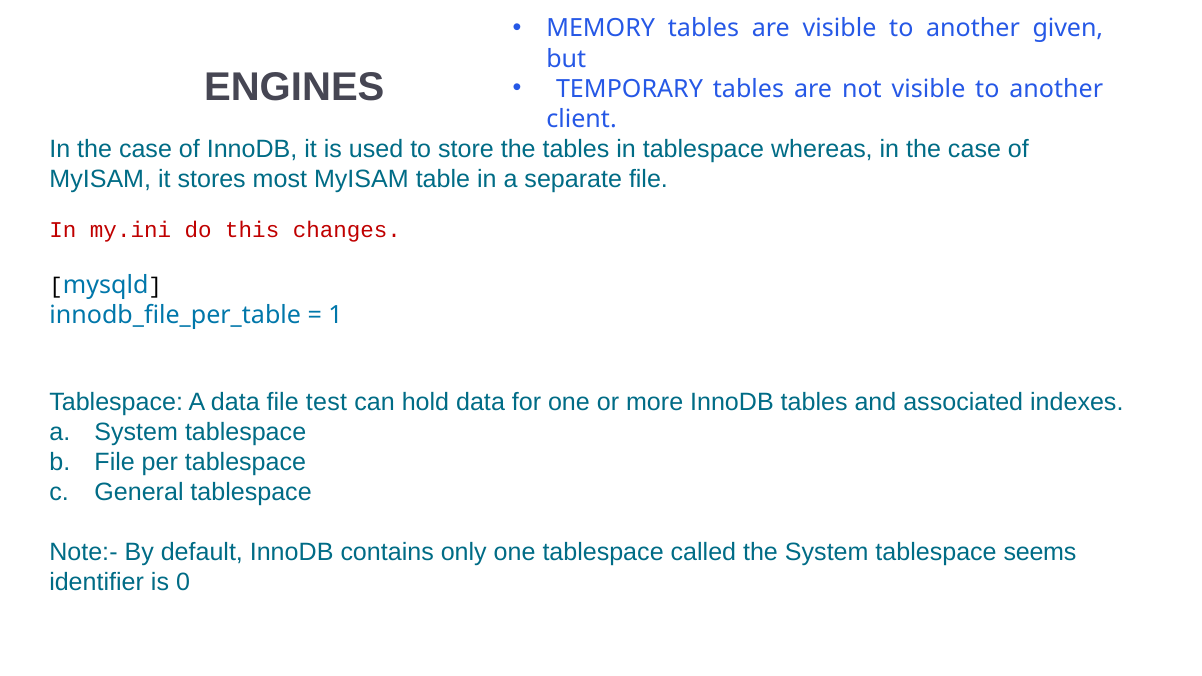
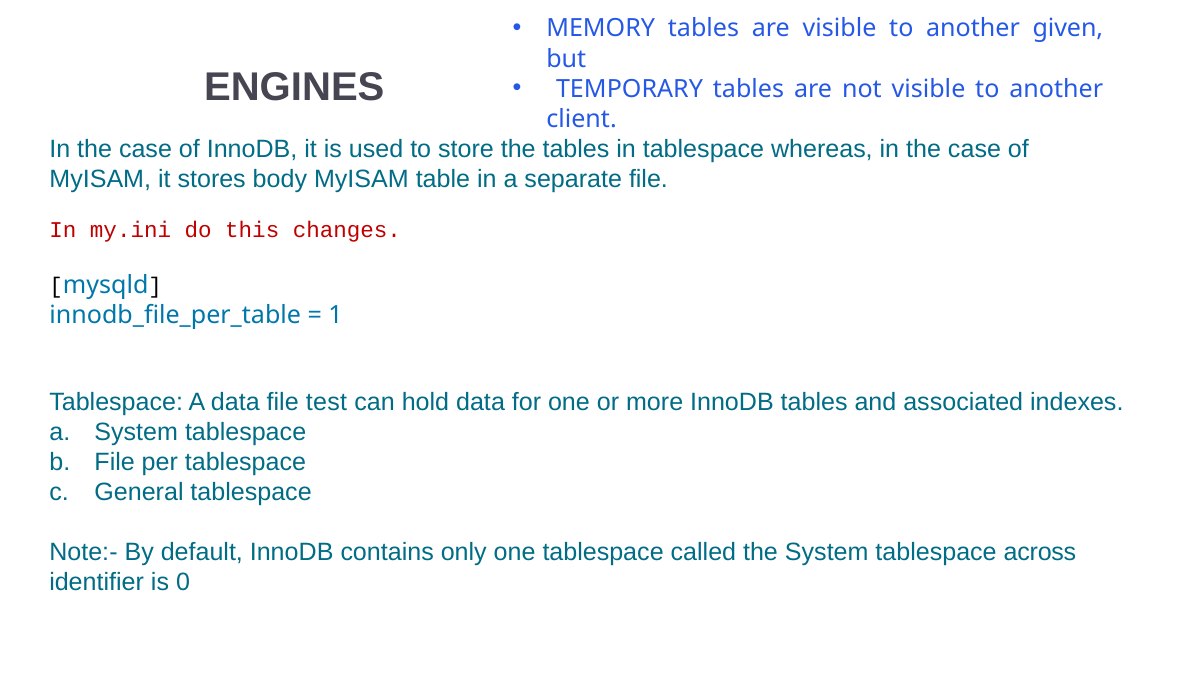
most: most -> body (280, 179)
seems: seems -> across (1040, 553)
